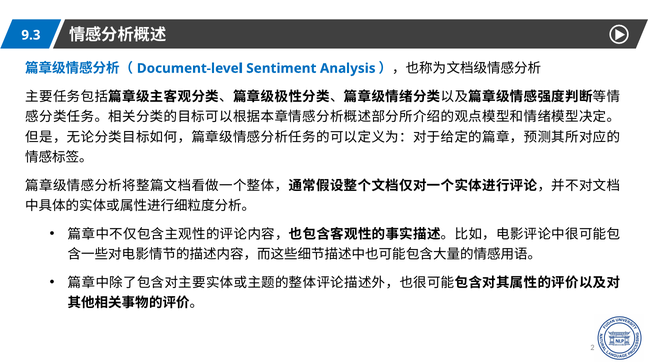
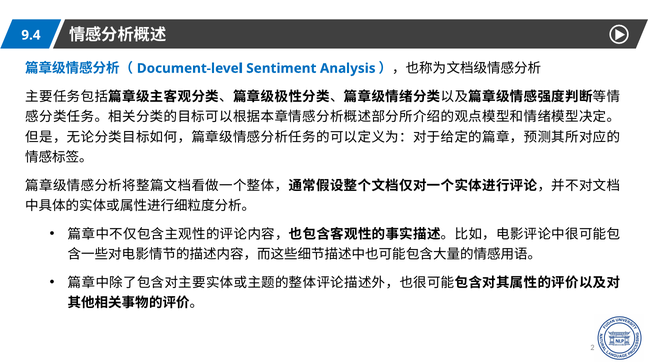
9.3: 9.3 -> 9.4 (31, 35)
